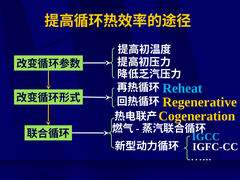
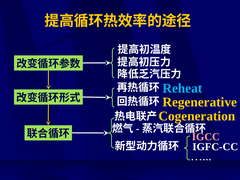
IGCC colour: light blue -> pink (206, 137)
